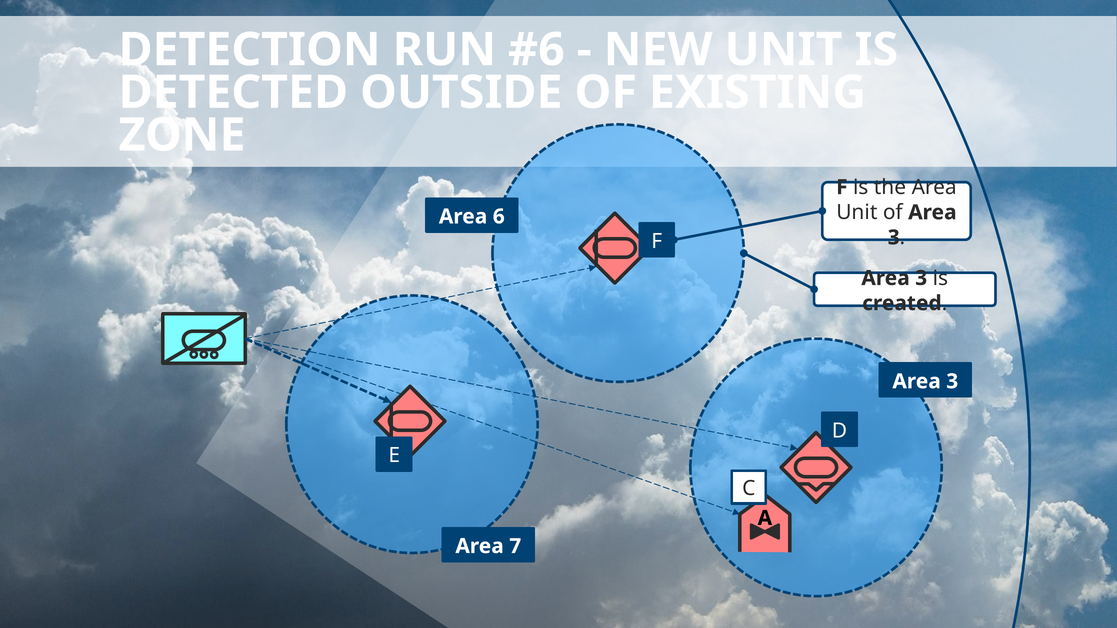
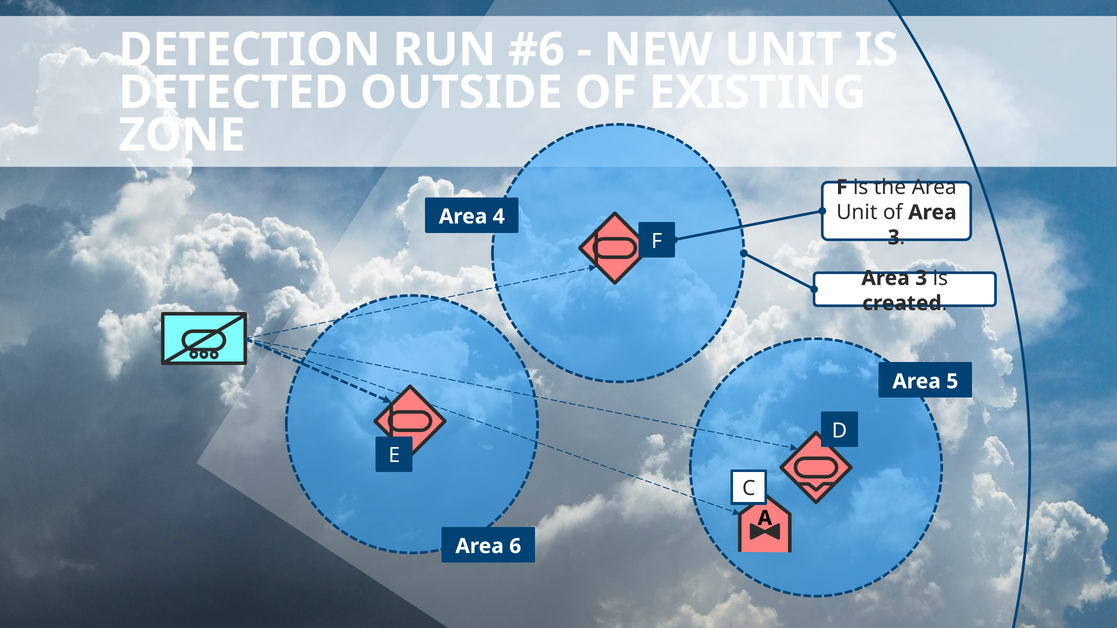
6: 6 -> 4 (499, 217)
3: 3 -> 5 (952, 382)
7: 7 -> 6 (515, 546)
